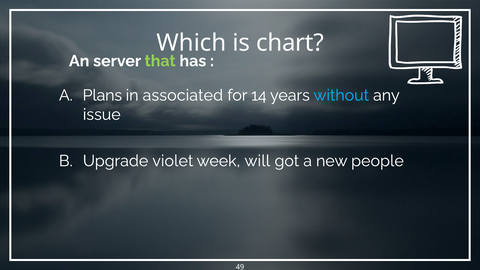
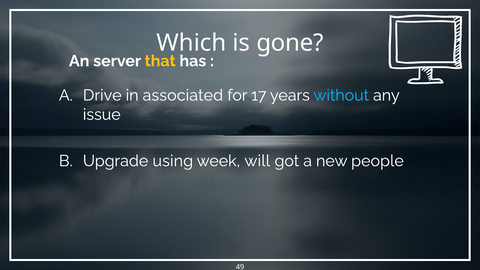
chart: chart -> gone (290, 43)
that colour: light green -> yellow (160, 61)
Plans: Plans -> Drive (102, 95)
14: 14 -> 17 (259, 95)
violet: violet -> using (173, 161)
